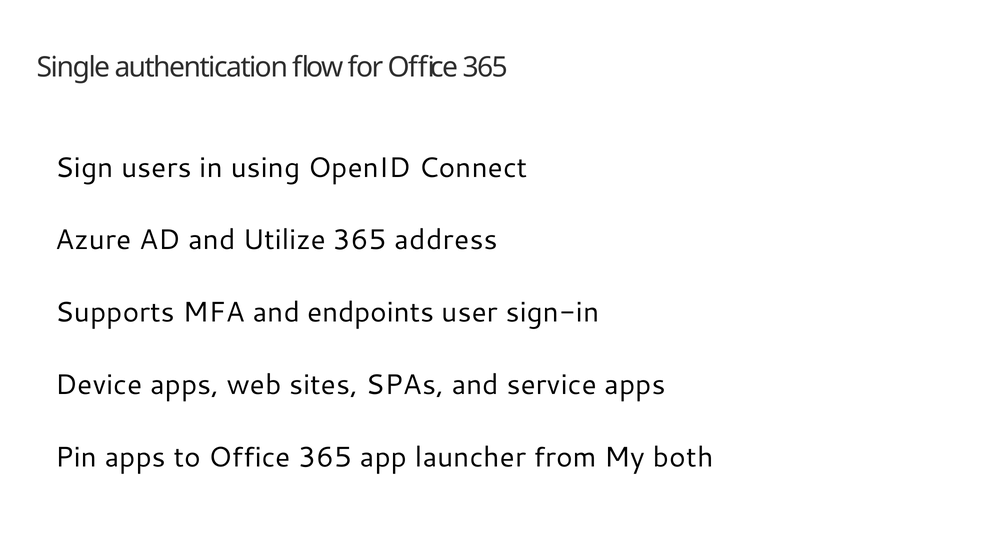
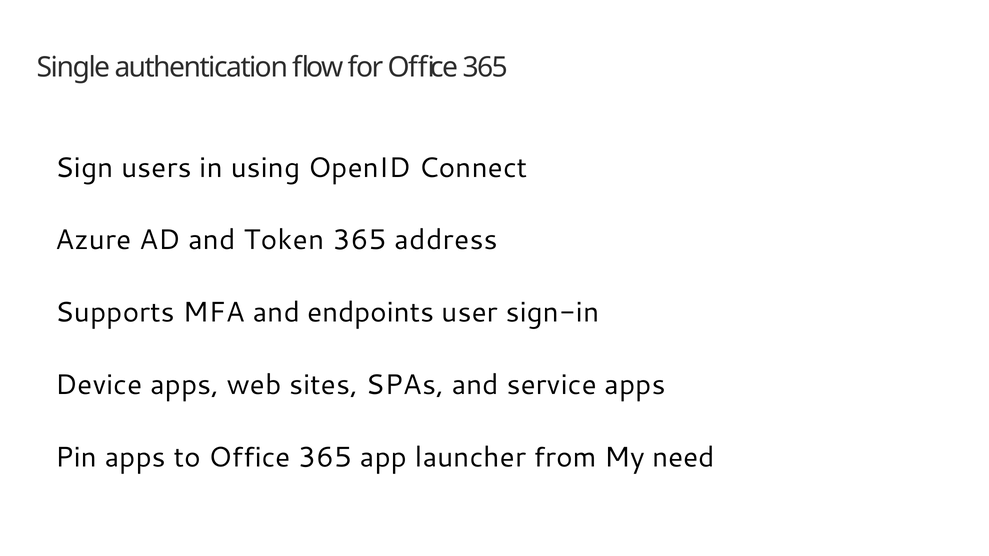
Utilize: Utilize -> Token (284, 240)
both: both -> need (683, 458)
